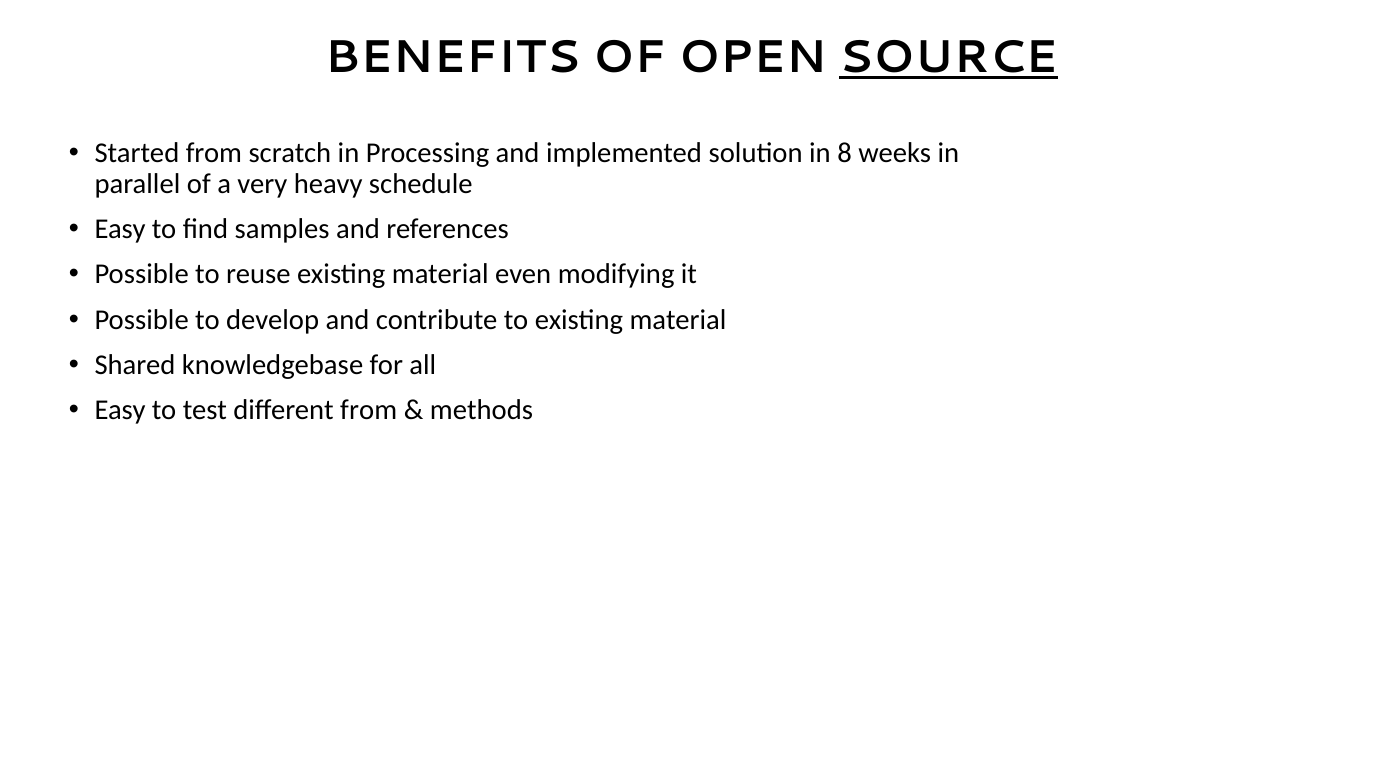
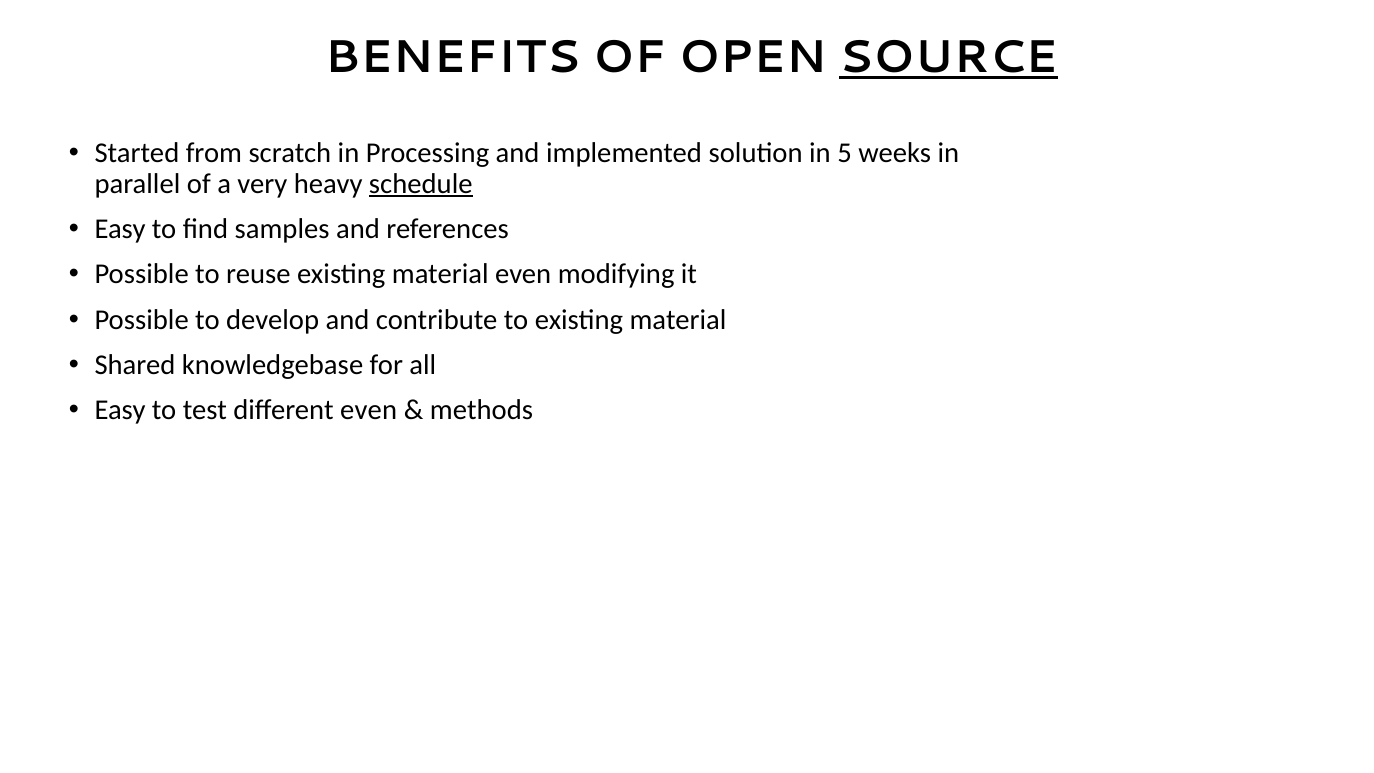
8: 8 -> 5 (845, 153)
schedule underline: none -> present (421, 184)
different from: from -> even (369, 410)
